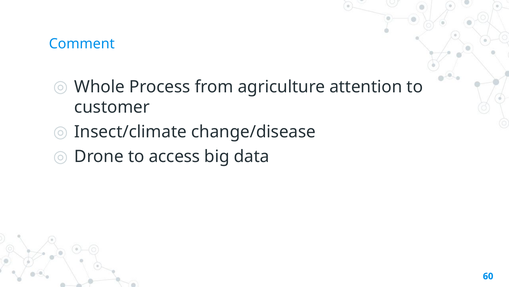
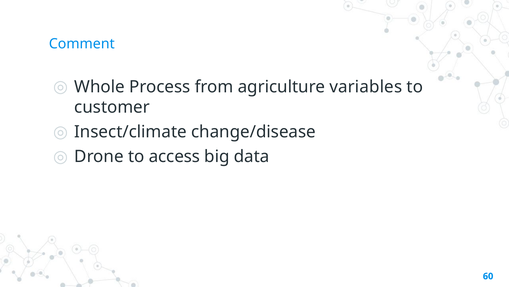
attention: attention -> variables (366, 87)
